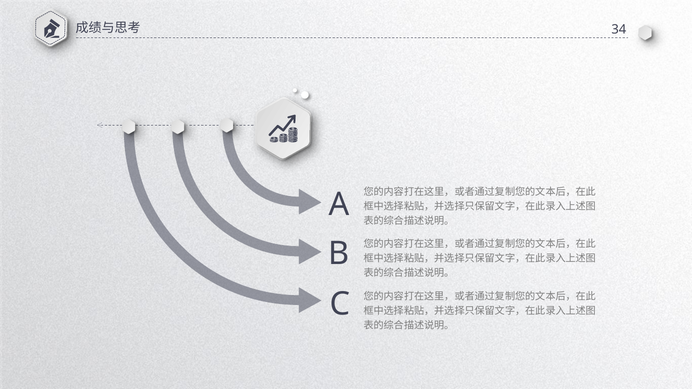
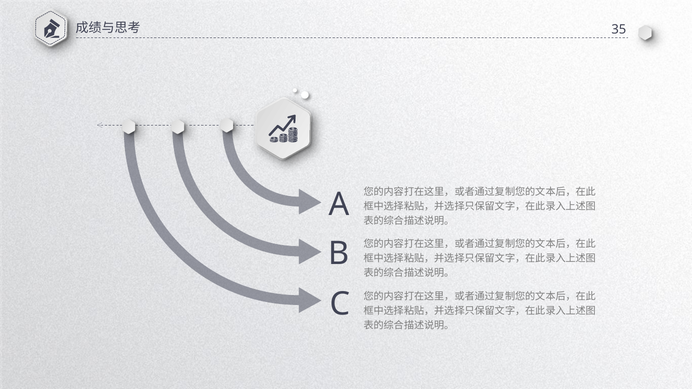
34: 34 -> 35 (619, 29)
